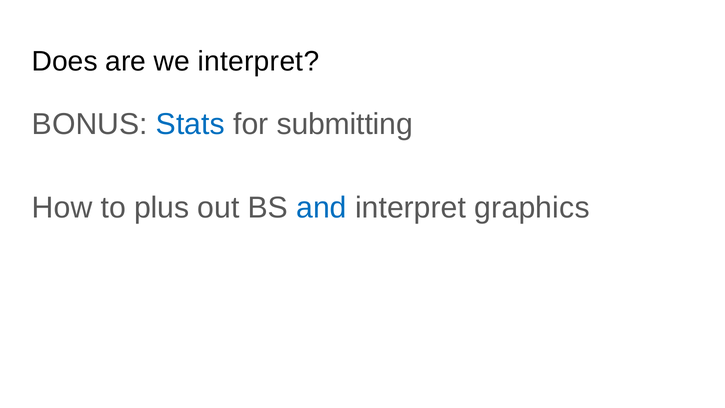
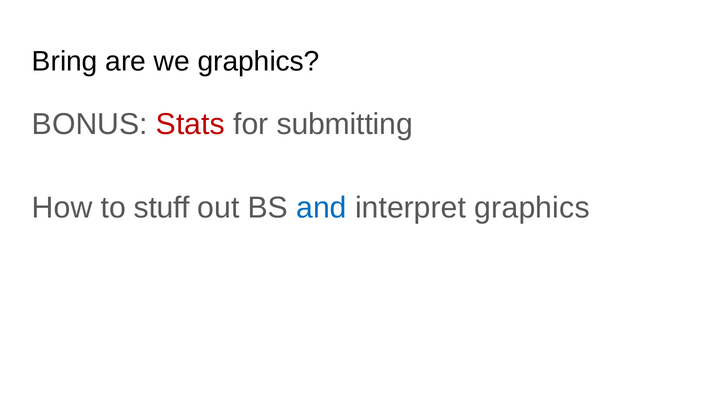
Does: Does -> Bring (65, 61)
we interpret: interpret -> graphics (259, 61)
Stats colour: blue -> red (190, 124)
plus: plus -> stuff (162, 208)
